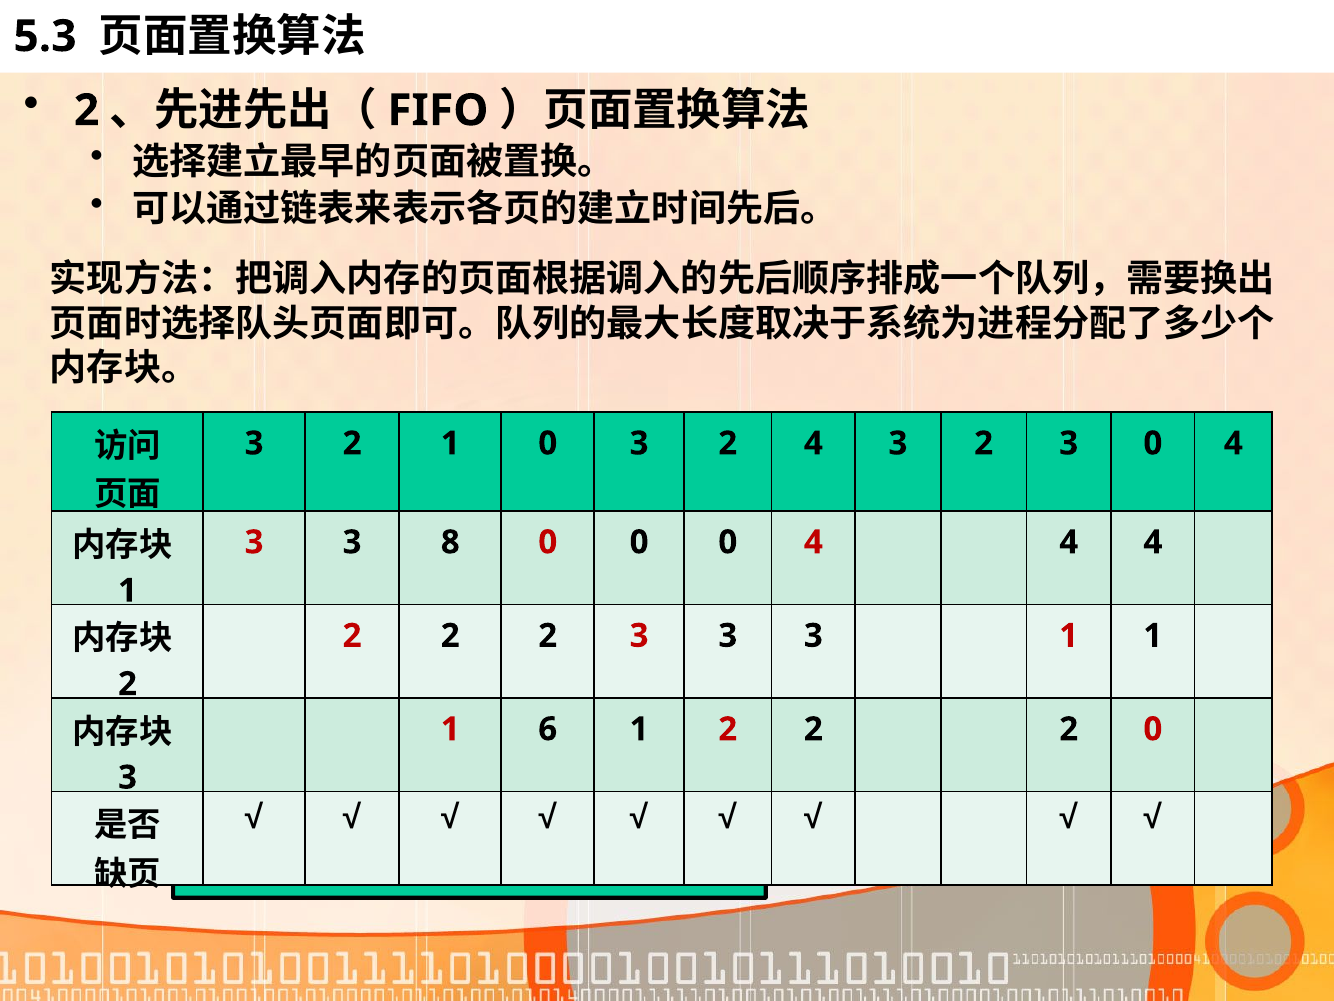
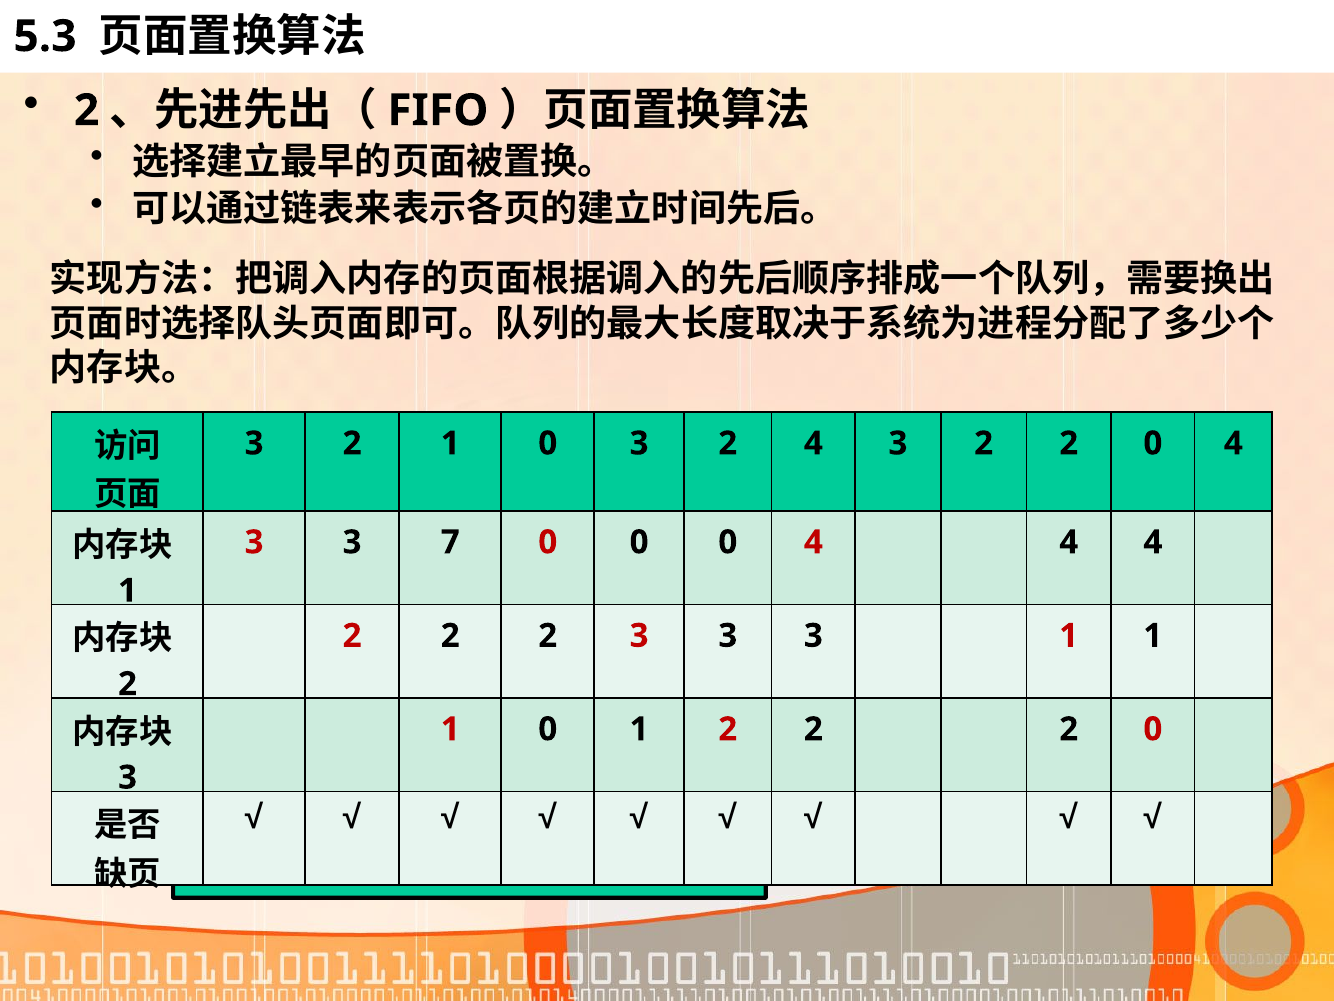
3 2 3: 3 -> 2 (1069, 443)
8: 8 -> 7 (450, 542)
6: 6 -> 0 (548, 729)
